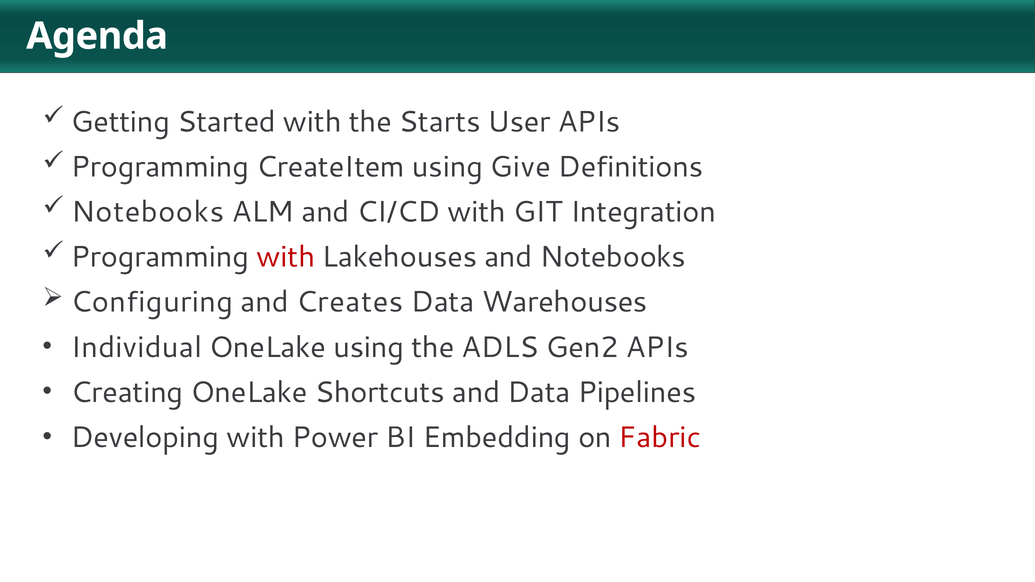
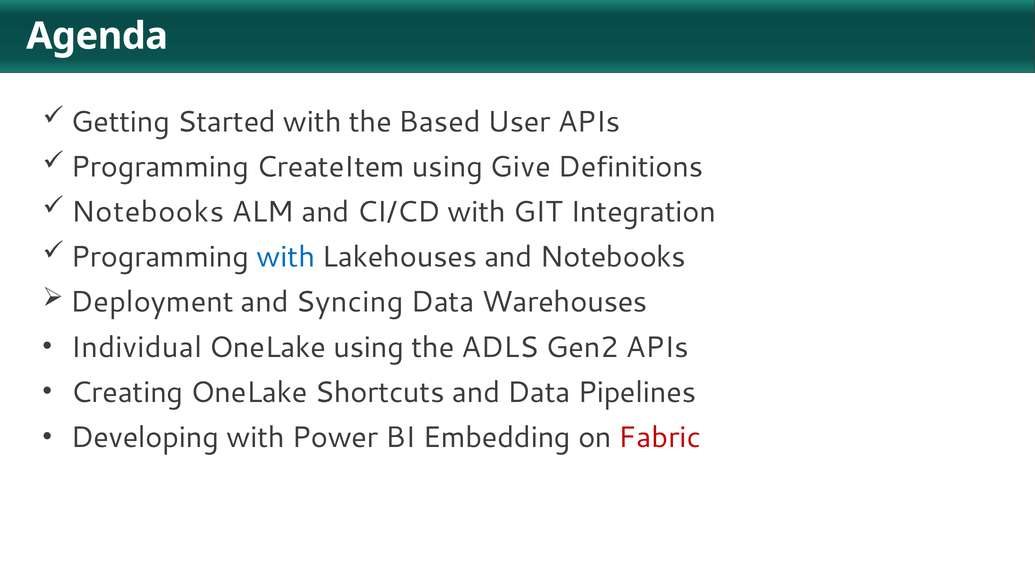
Starts: Starts -> Based (440, 122)
with colour: red -> blue (286, 257)
Configuring: Configuring -> Deployment (152, 302)
Creates: Creates -> Syncing (350, 302)
